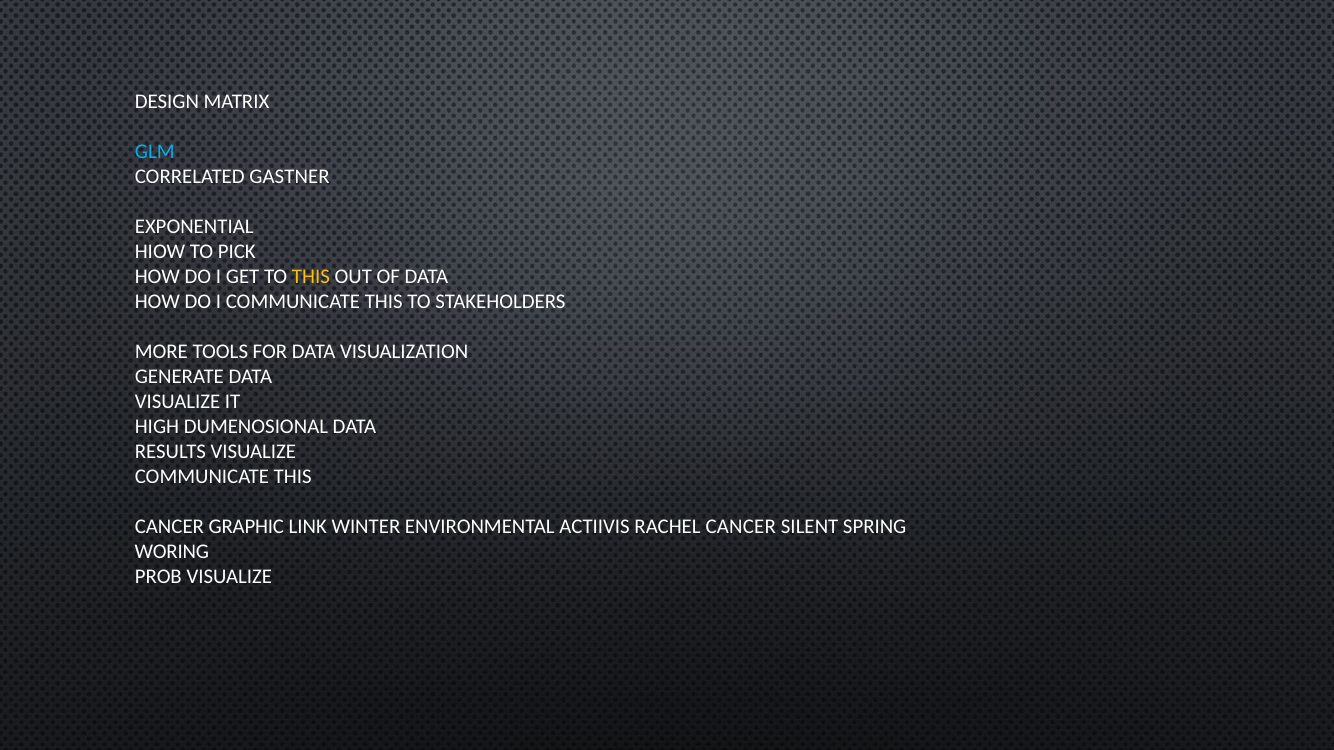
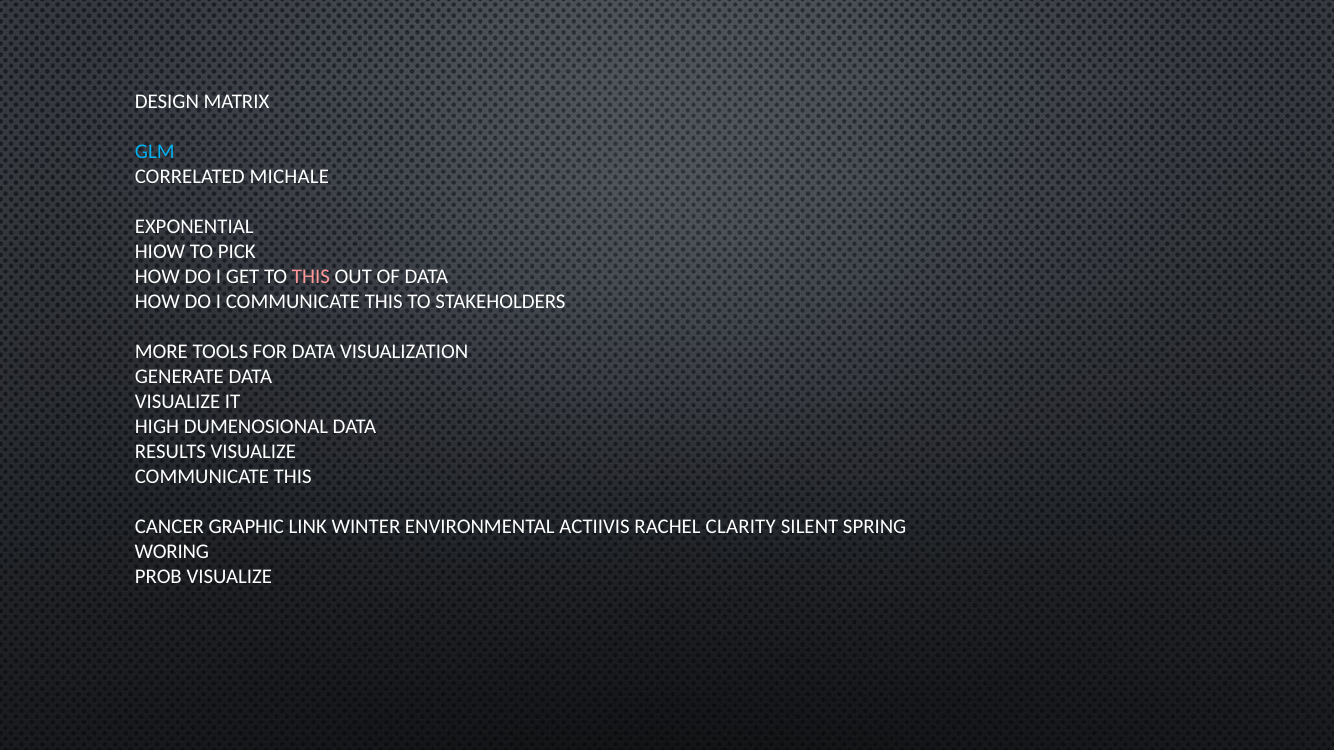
GASTNER: GASTNER -> MICHALE (289, 176)
THIS colour: yellow -> pink (311, 276)
RACHEL CANCER: CANCER -> CLARITY (741, 526)
